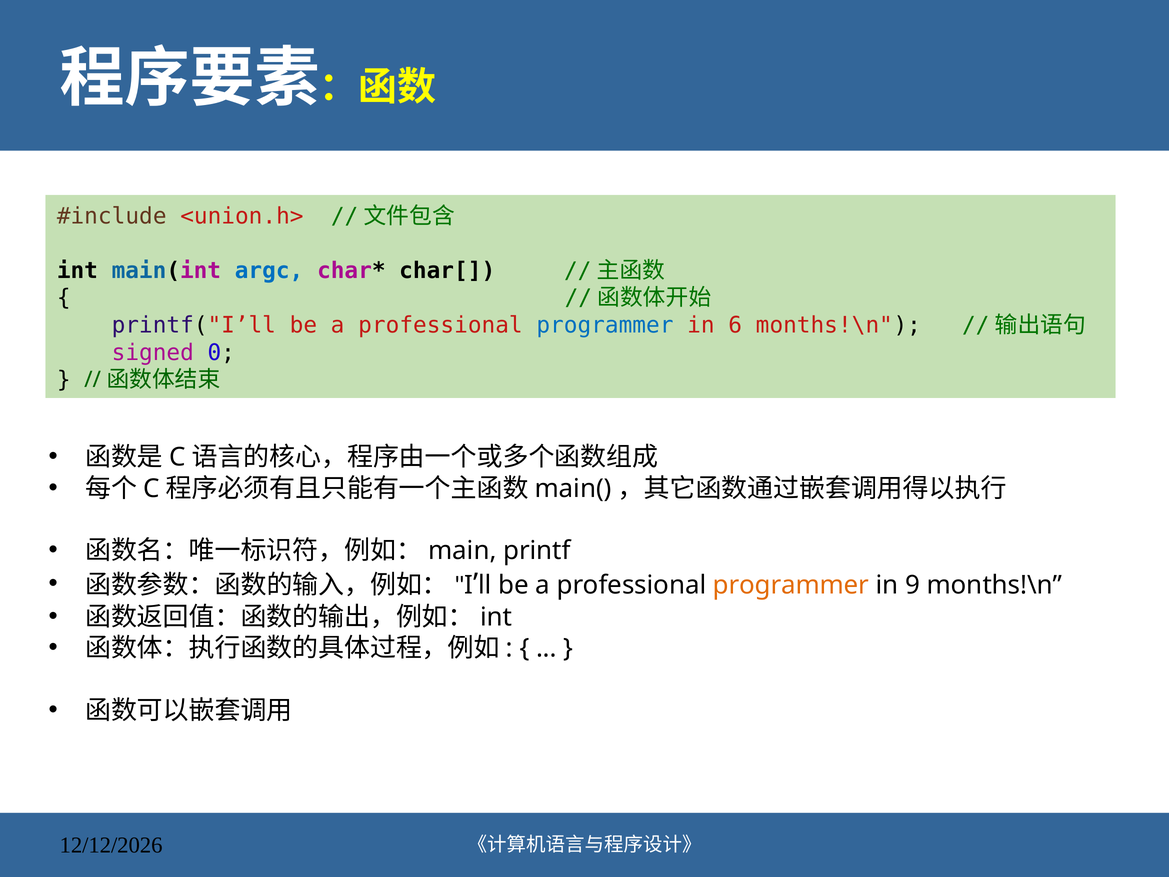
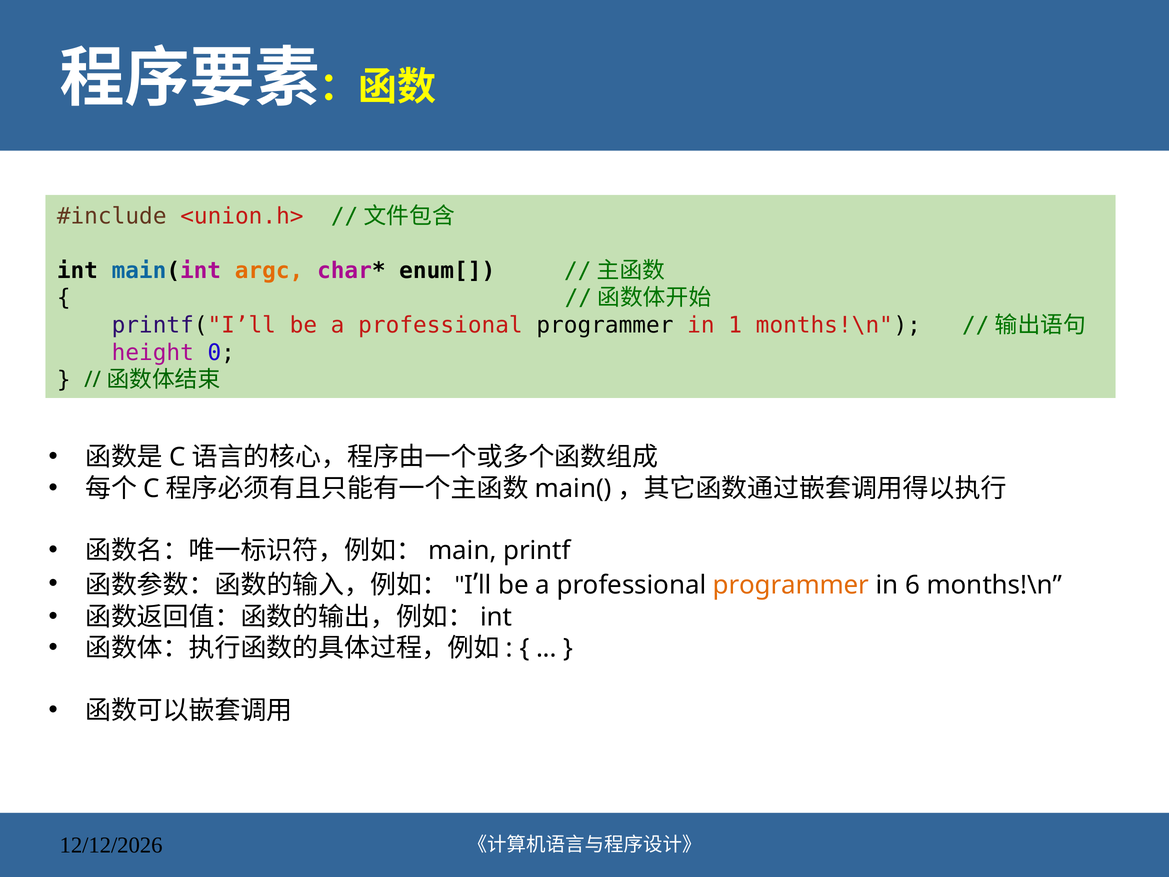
argc colour: blue -> orange (269, 271)
char[: char[ -> enum[ (447, 271)
programmer colour: blue -> black (605, 325)
6: 6 -> 1 (735, 325)
signed: signed -> height (153, 352)
9: 9 -> 6 (913, 585)
